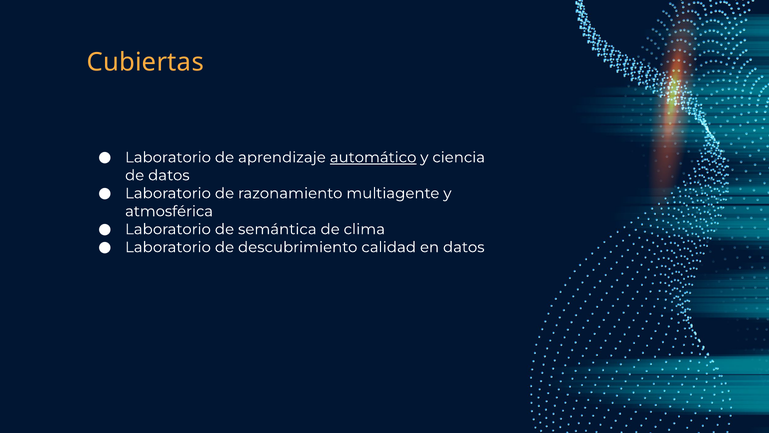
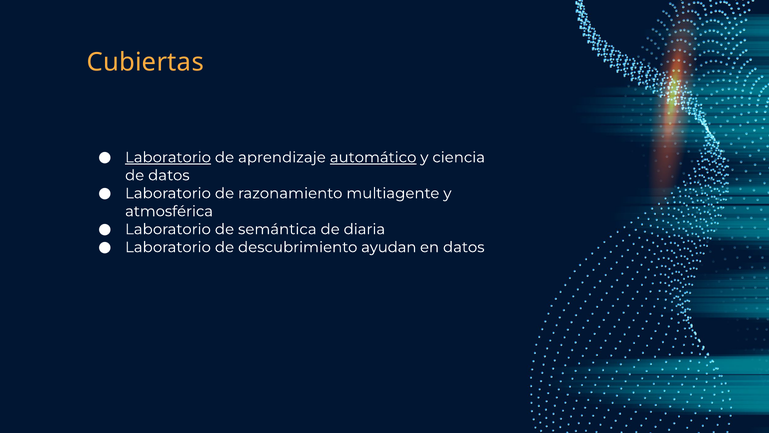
Laboratorio underline: none -> present (168, 157)
clima: clima -> diaria (364, 229)
calidad: calidad -> ayudan (389, 247)
